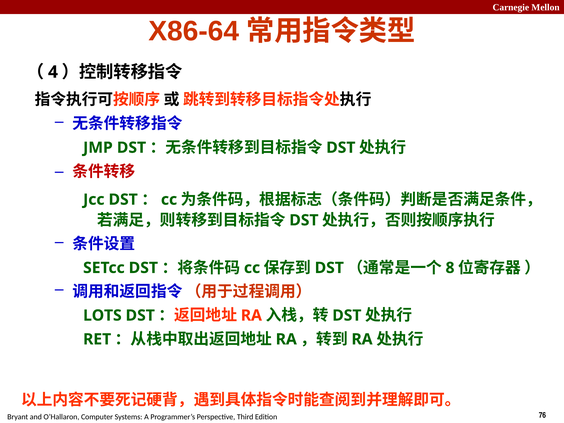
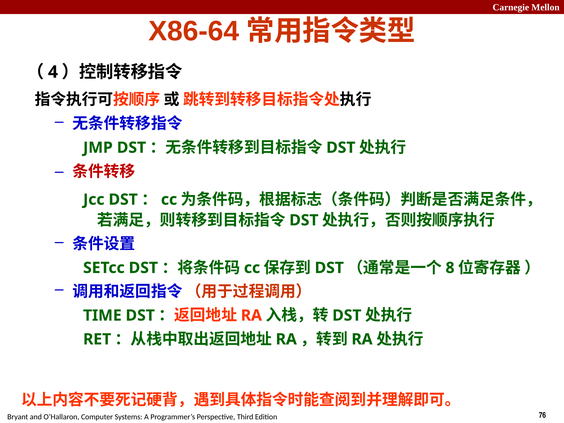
LOTS: LOTS -> TIME (102, 315)
